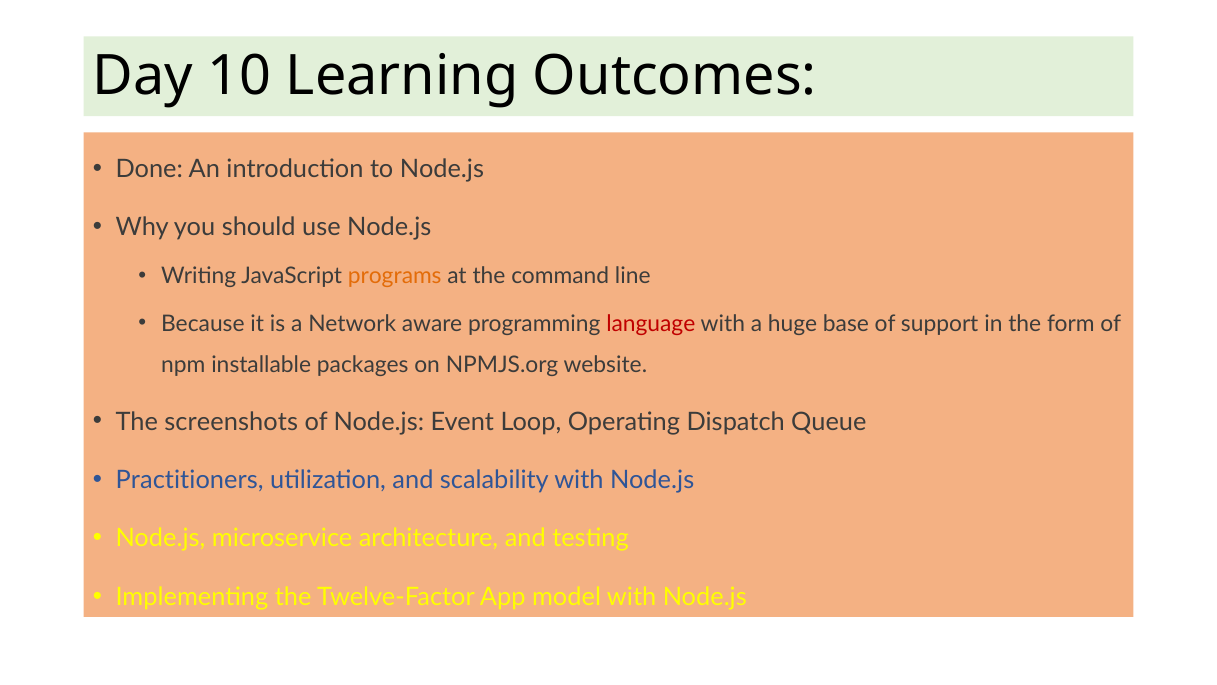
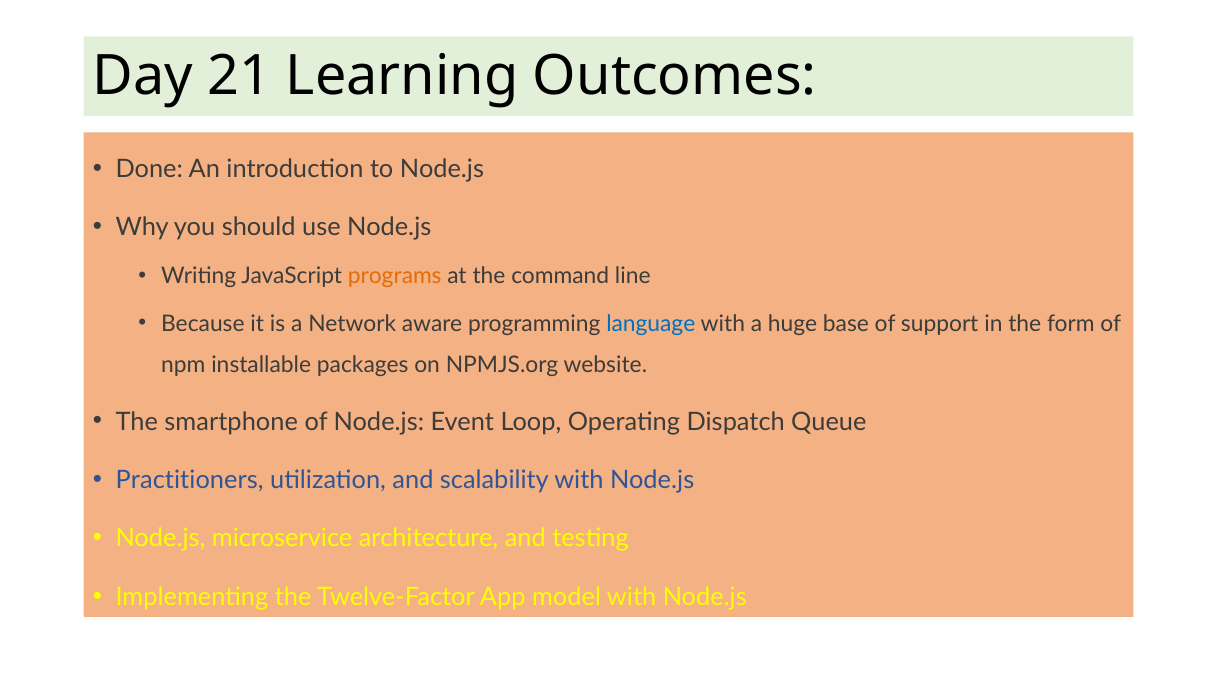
10: 10 -> 21 (240, 76)
language colour: red -> blue (651, 323)
screenshots: screenshots -> smartphone (231, 421)
